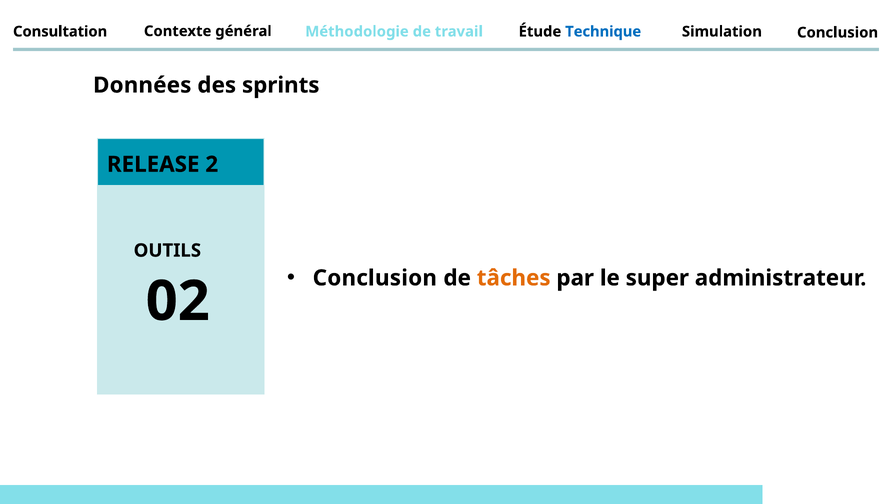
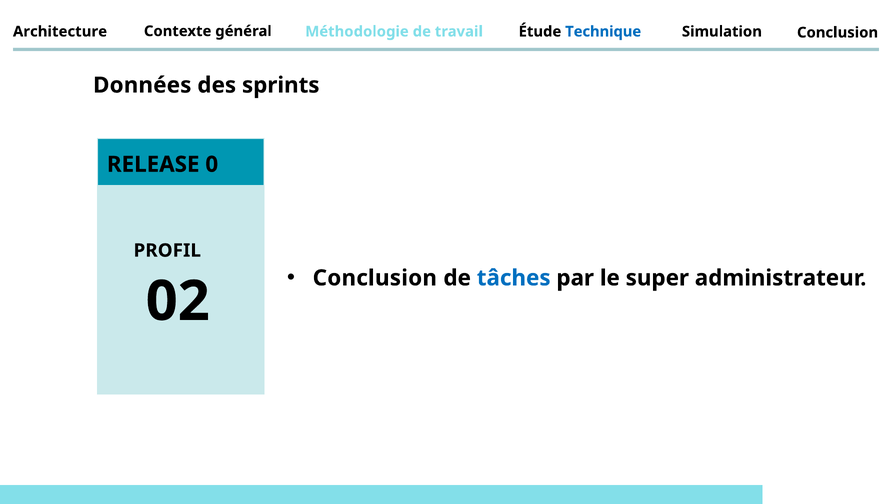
Consultation: Consultation -> Architecture (60, 32)
2: 2 -> 0 (212, 164)
OUTILS: OUTILS -> PROFIL (167, 251)
tâches colour: orange -> blue (514, 278)
